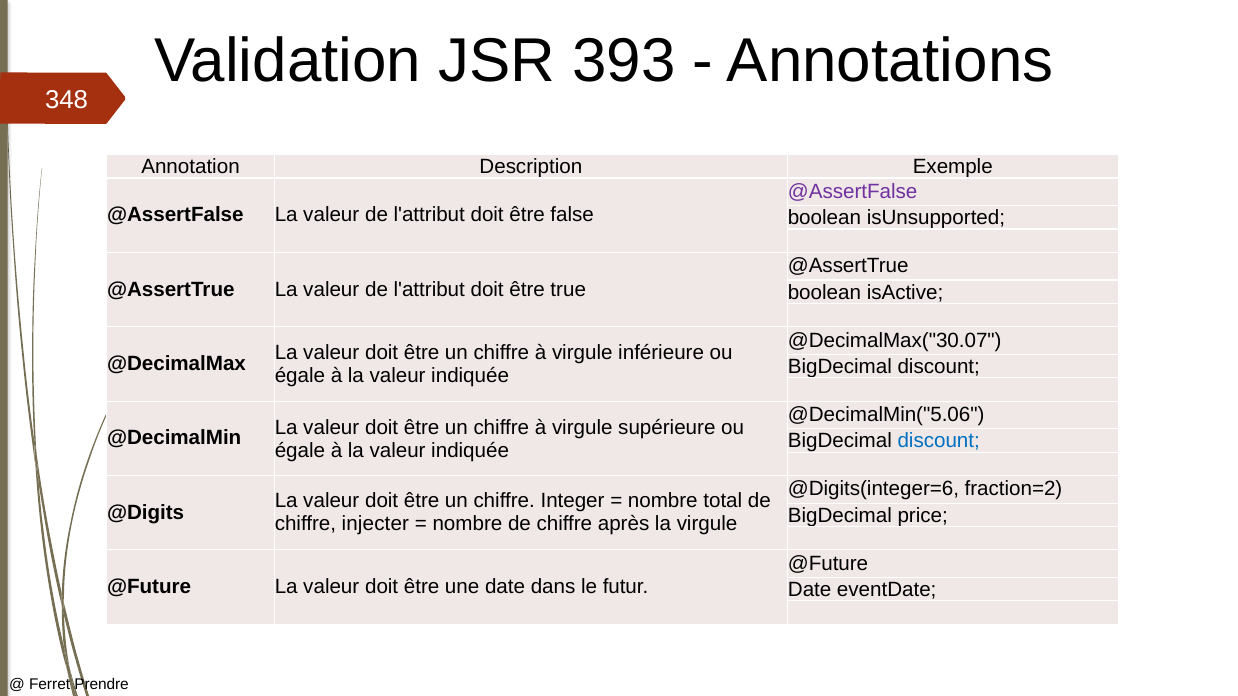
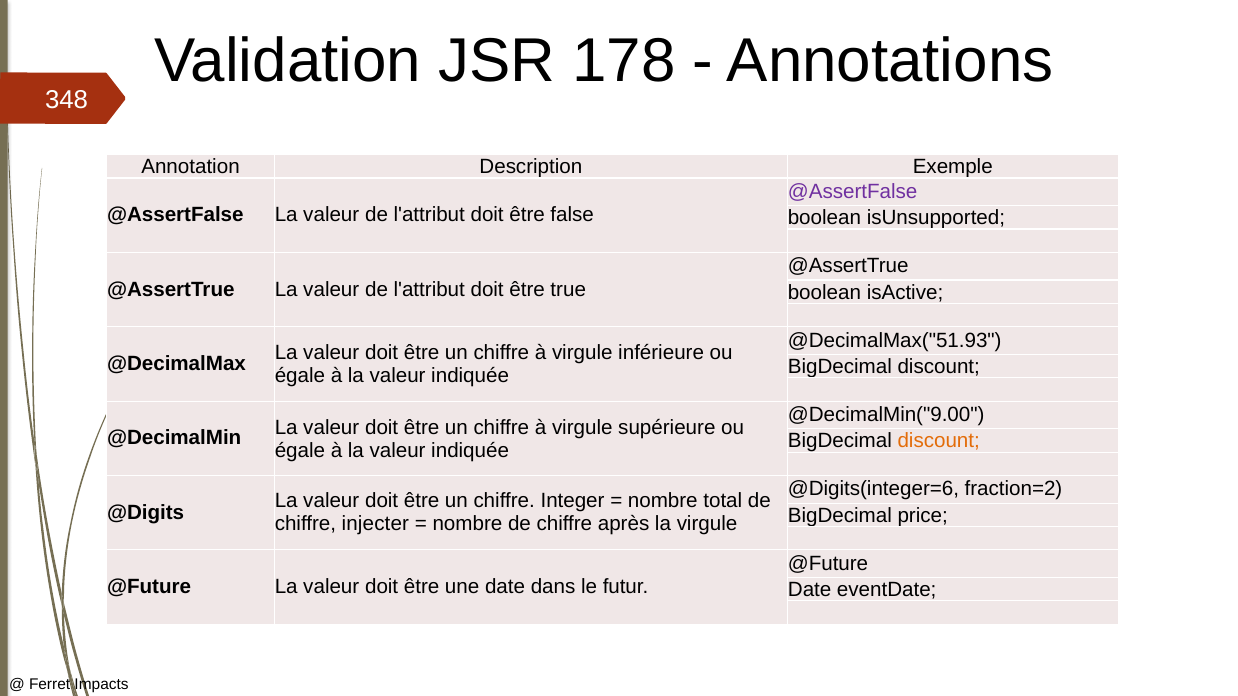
393: 393 -> 178 (624, 61)
@DecimalMax("30.07: @DecimalMax("30.07 -> @DecimalMax("51.93 (895, 341)
@DecimalMin("5.06: @DecimalMin("5.06 -> @DecimalMin("9.00 (886, 415)
discount colour: blue -> orange (939, 441)
Prendre: Prendre -> Impacts (102, 685)
